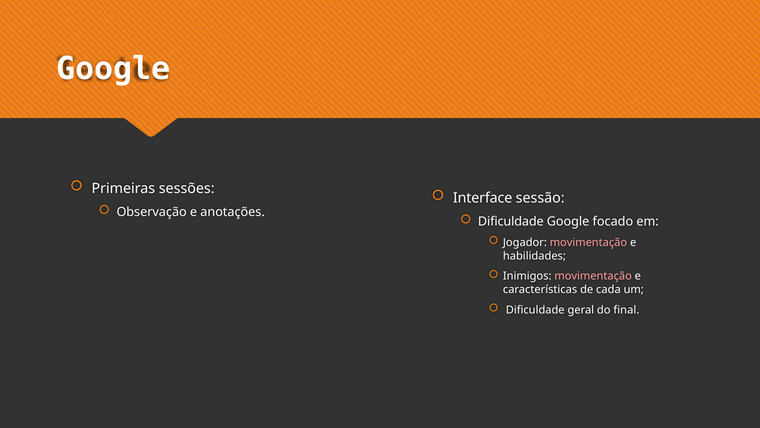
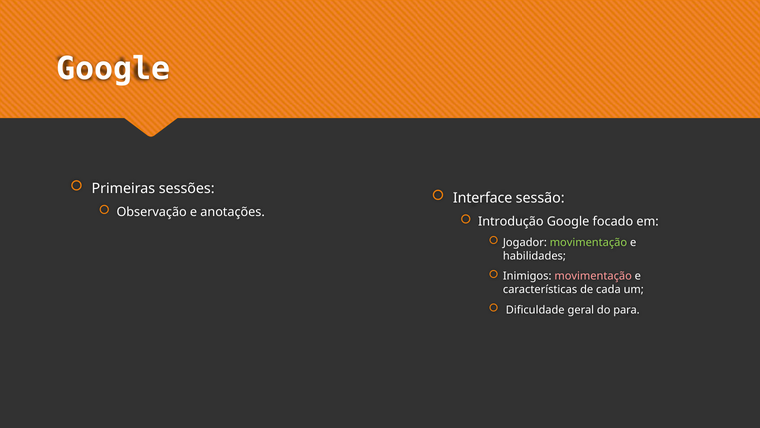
Dificuldade: Dificuldade -> Introdução (511, 221)
movimentação colour: pink -> light green (588, 242)
final: final -> para (627, 310)
